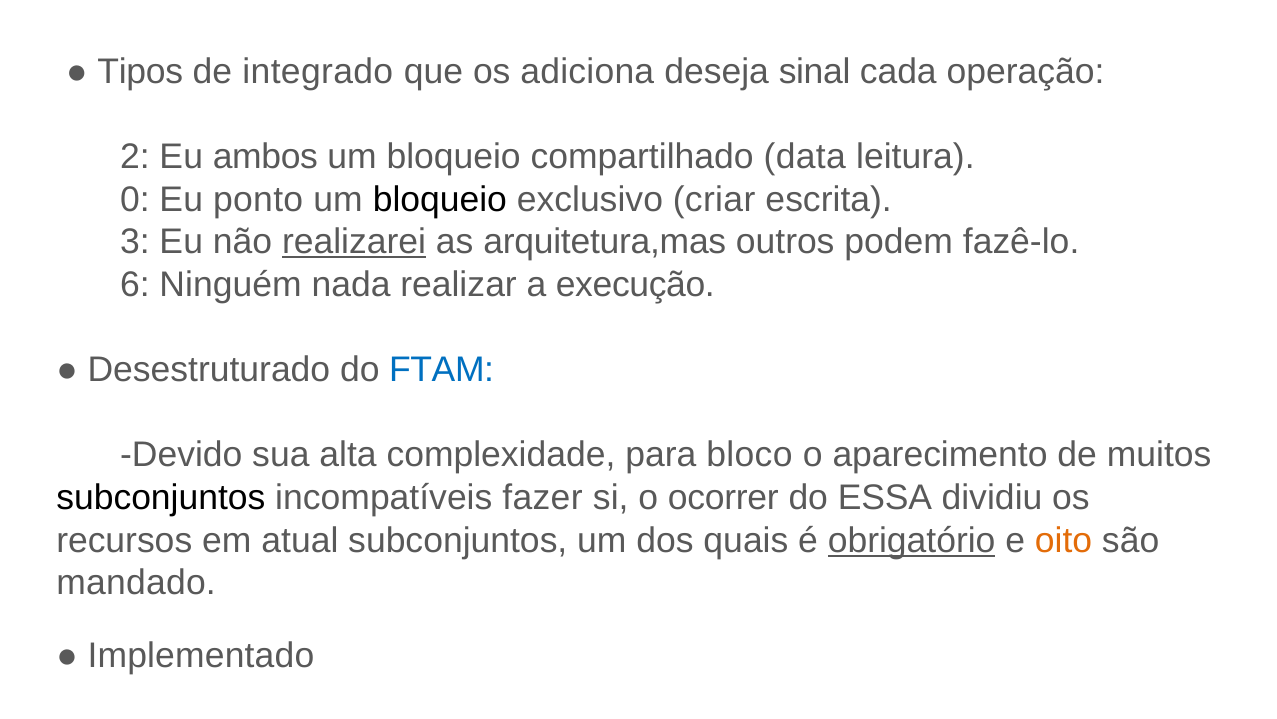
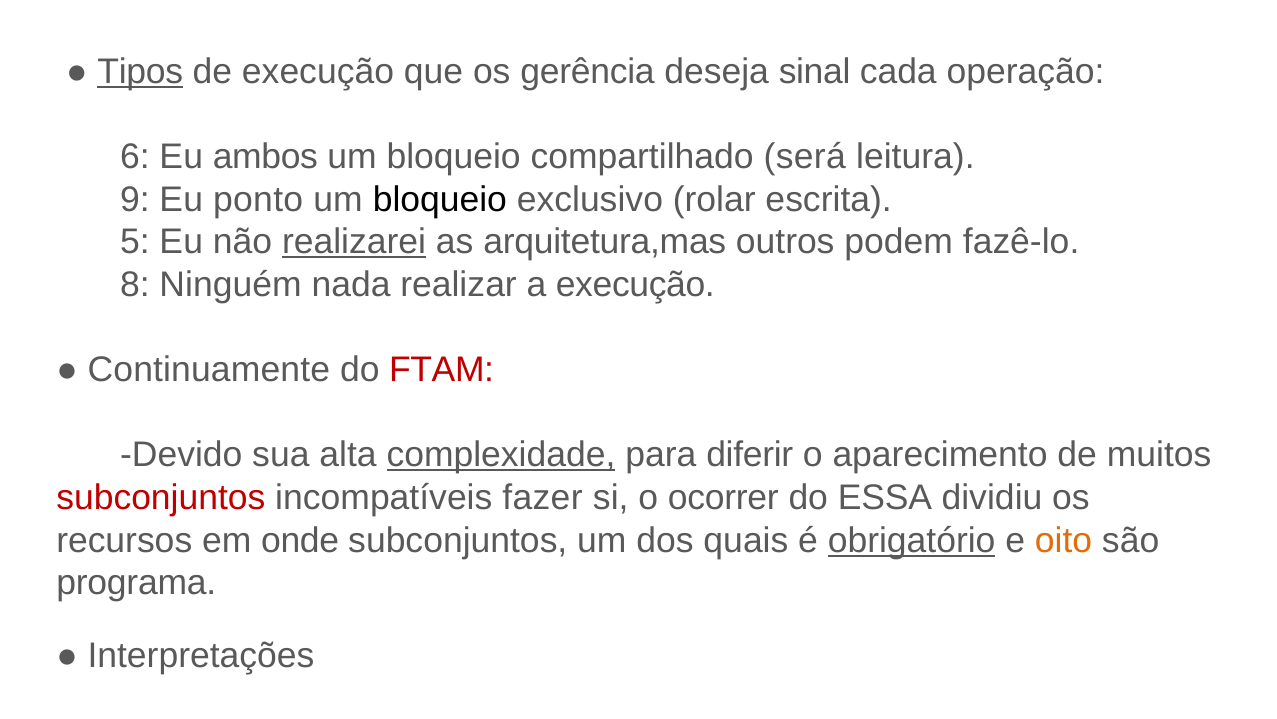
Tipos underline: none -> present (140, 71)
de integrado: integrado -> execução (318, 71)
adiciona: adiciona -> gerência (587, 71)
2: 2 -> 6 (135, 157)
data: data -> será (805, 157)
0: 0 -> 9 (135, 199)
criar: criar -> rolar (714, 199)
3: 3 -> 5 (135, 242)
6: 6 -> 8 (135, 284)
Desestruturado: Desestruturado -> Continuamente (209, 369)
FTAM colour: blue -> red (442, 369)
complexidade underline: none -> present (501, 455)
bloco: bloco -> diferir (750, 455)
subconjuntos colour: black -> red (161, 497)
atual: atual -> onde (300, 540)
mandado: mandado -> programa (136, 582)
Implementado: Implementado -> Interpretações (201, 655)
